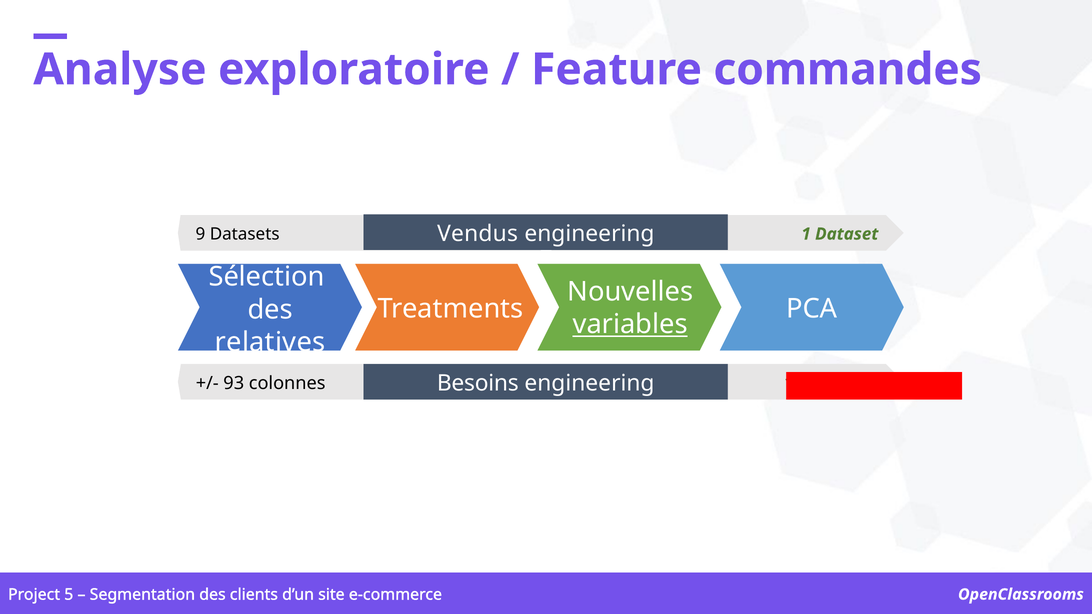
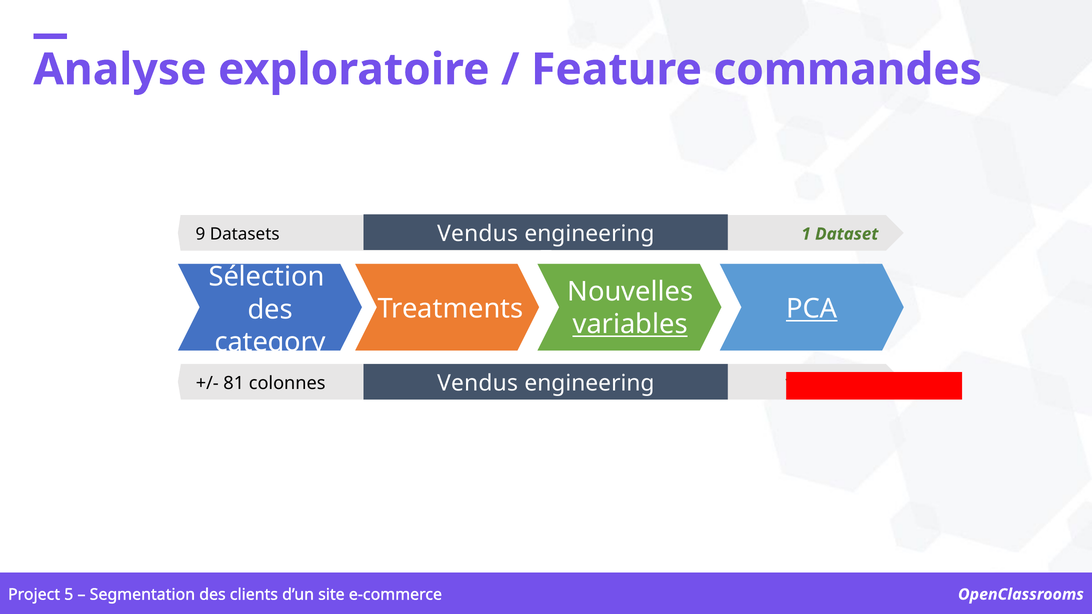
PCA underline: none -> present (812, 309)
relatives: relatives -> category (270, 343)
93: 93 -> 81 (234, 383)
colonnes Besoins: Besoins -> Vendus (478, 383)
